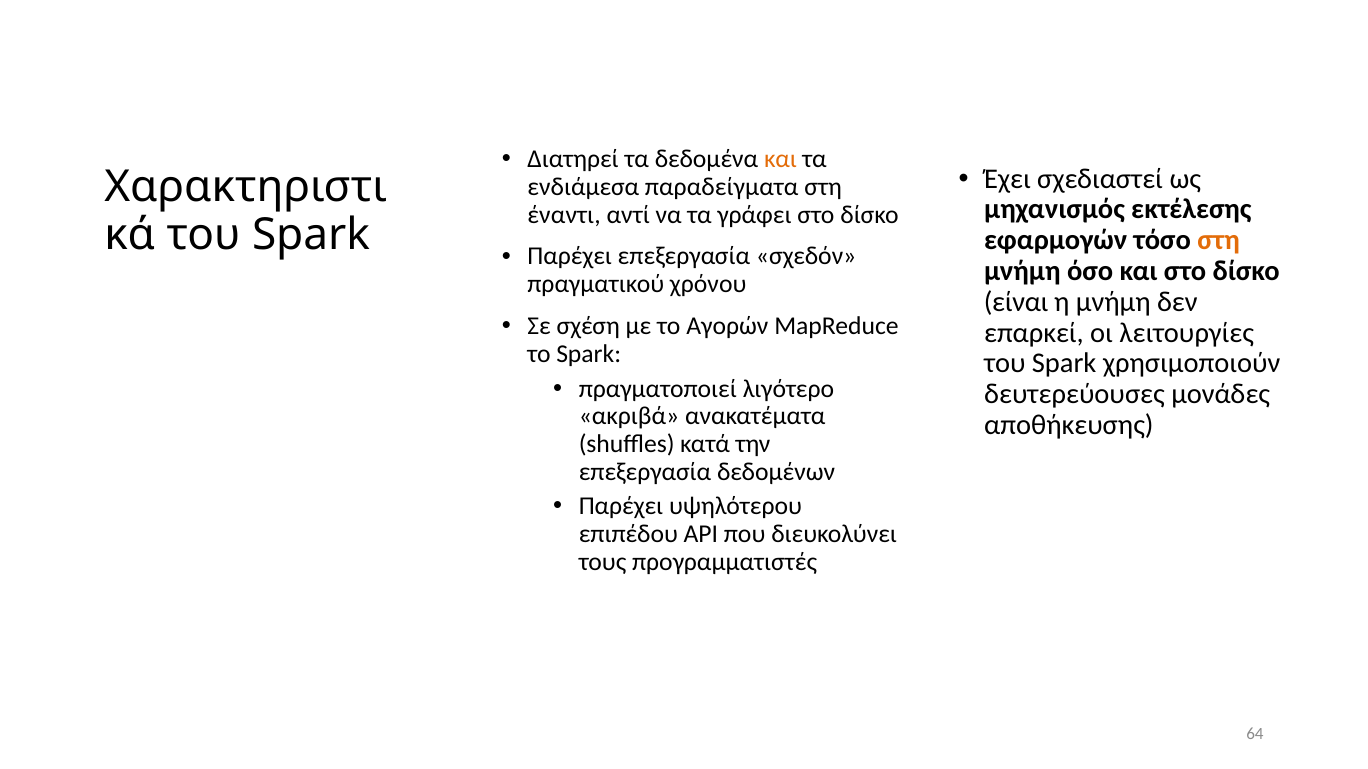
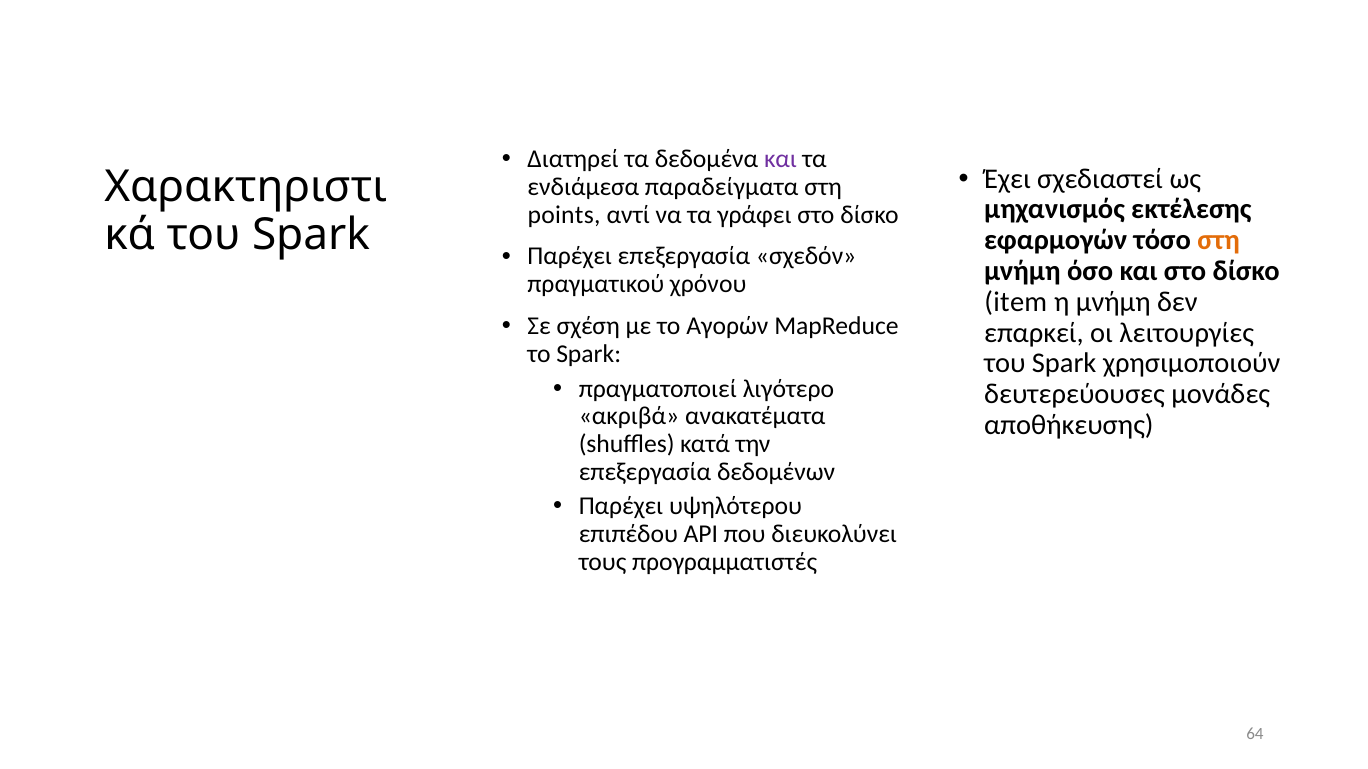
και colour: orange -> purple (780, 159)
έναντι: έναντι -> points (564, 215)
είναι: είναι -> item (1016, 302)
